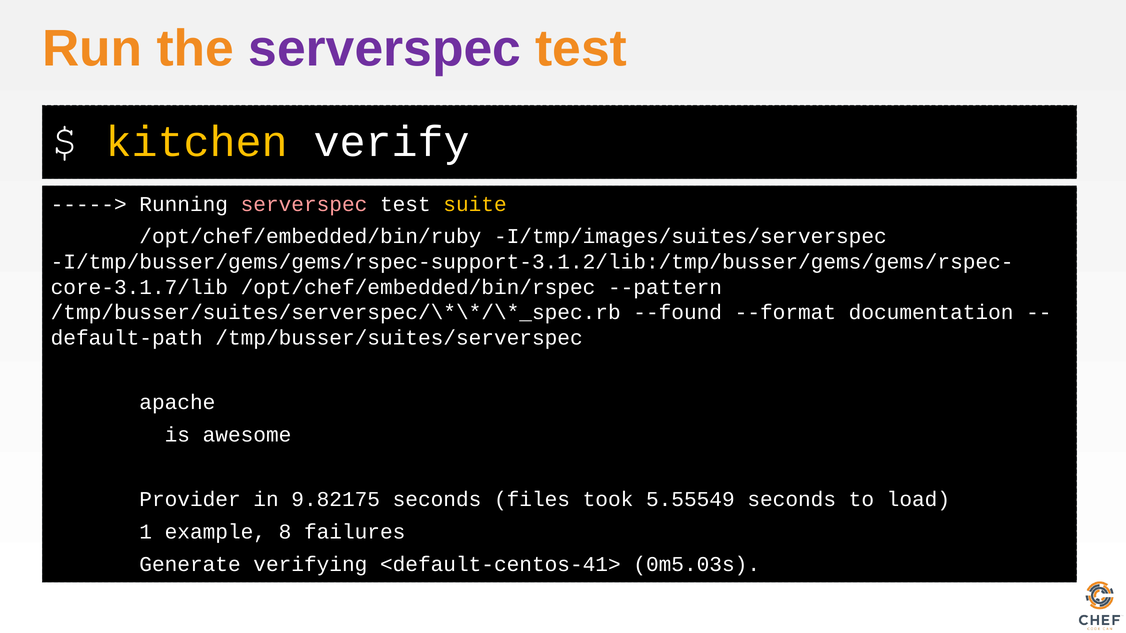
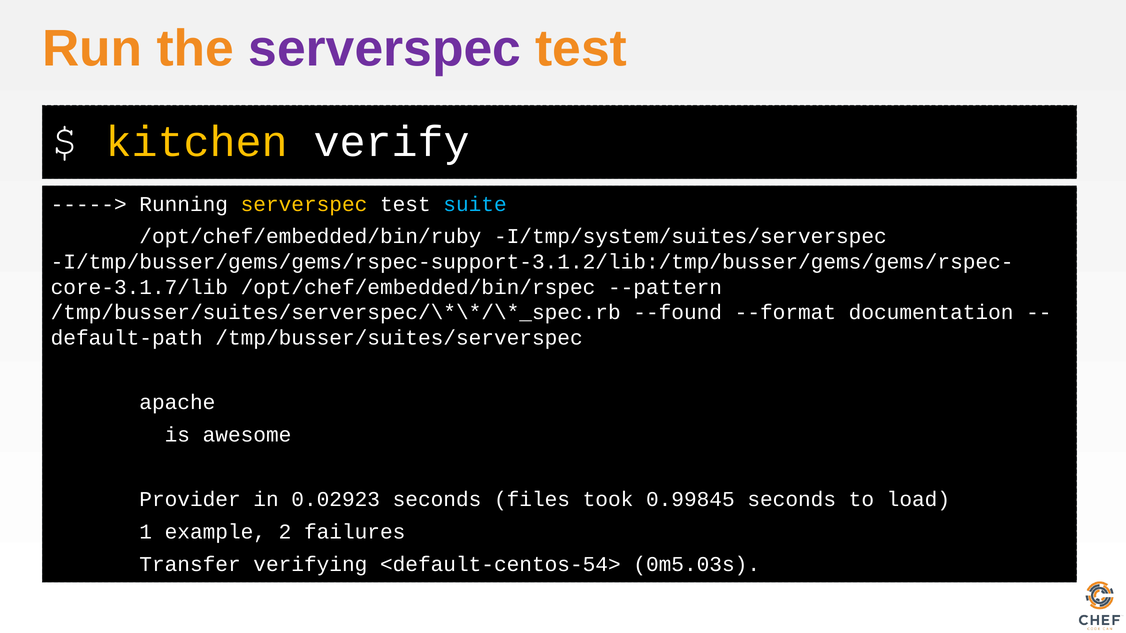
serverspec colour: pink -> yellow (304, 204)
suite colour: yellow -> light blue (475, 204)
I/tmp/images/suites/serverspec: I/tmp/images/suites/serverspec -> I/tmp/system/suites/serverspec (690, 237)
9.82175: 9.82175 -> 0.02923 (336, 500)
5.55549: 5.55549 -> 0.99845 (690, 500)
8: 8 -> 2 (285, 532)
Generate: Generate -> Transfer (190, 565)
<default-centos-41>: <default-centos-41> -> <default-centos-54> (500, 565)
